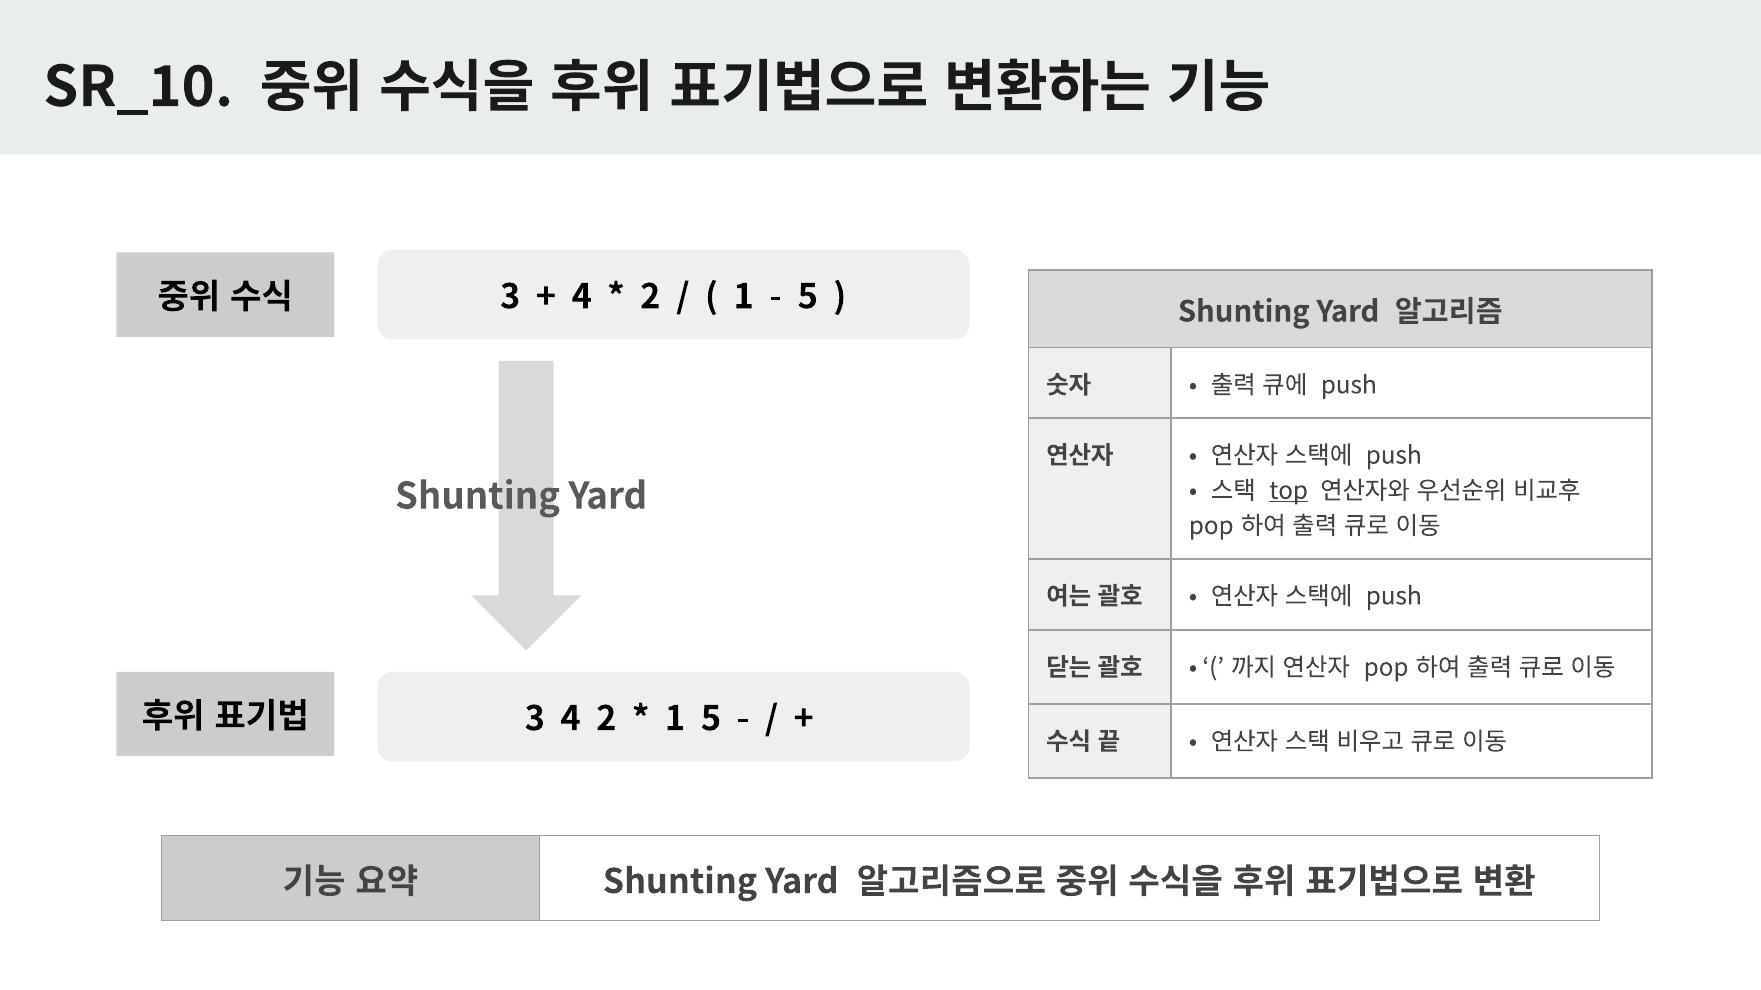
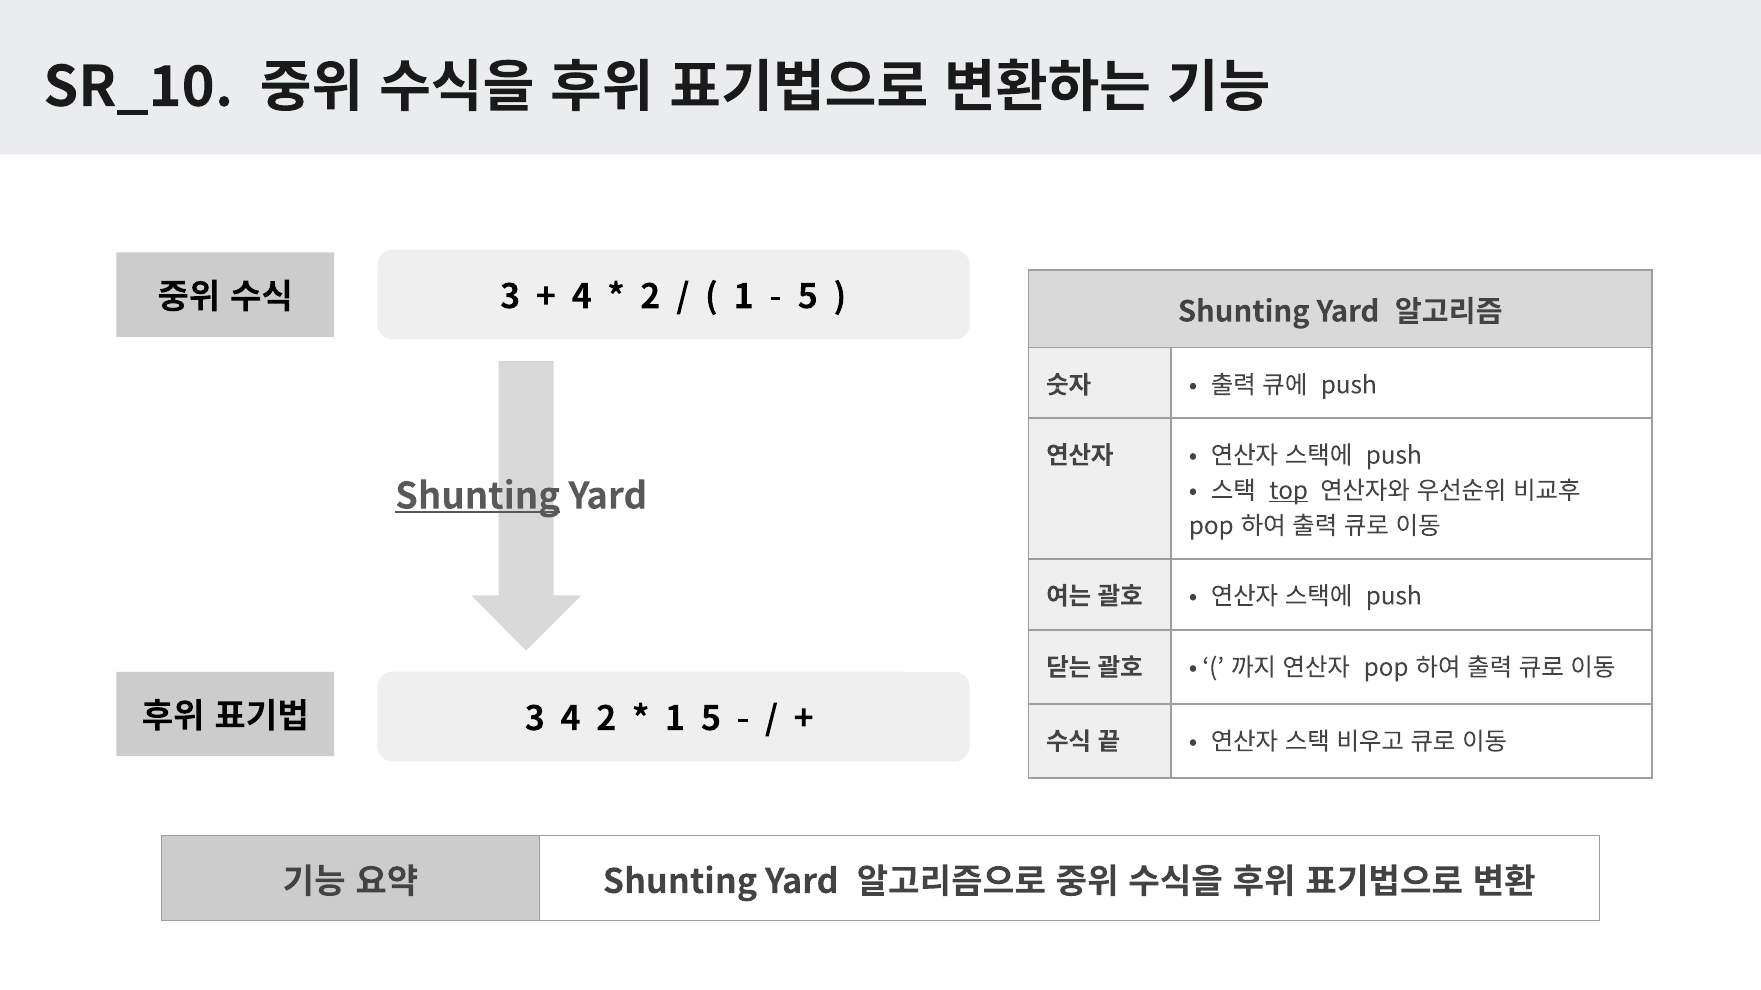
Shunting underline: none -> present (478, 497)
